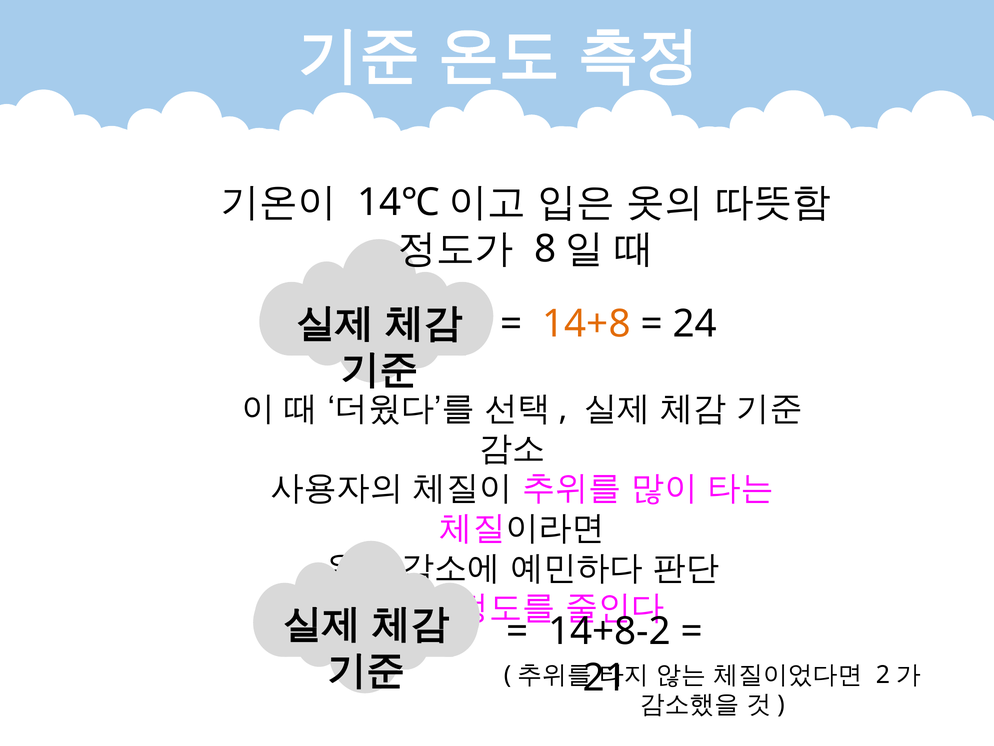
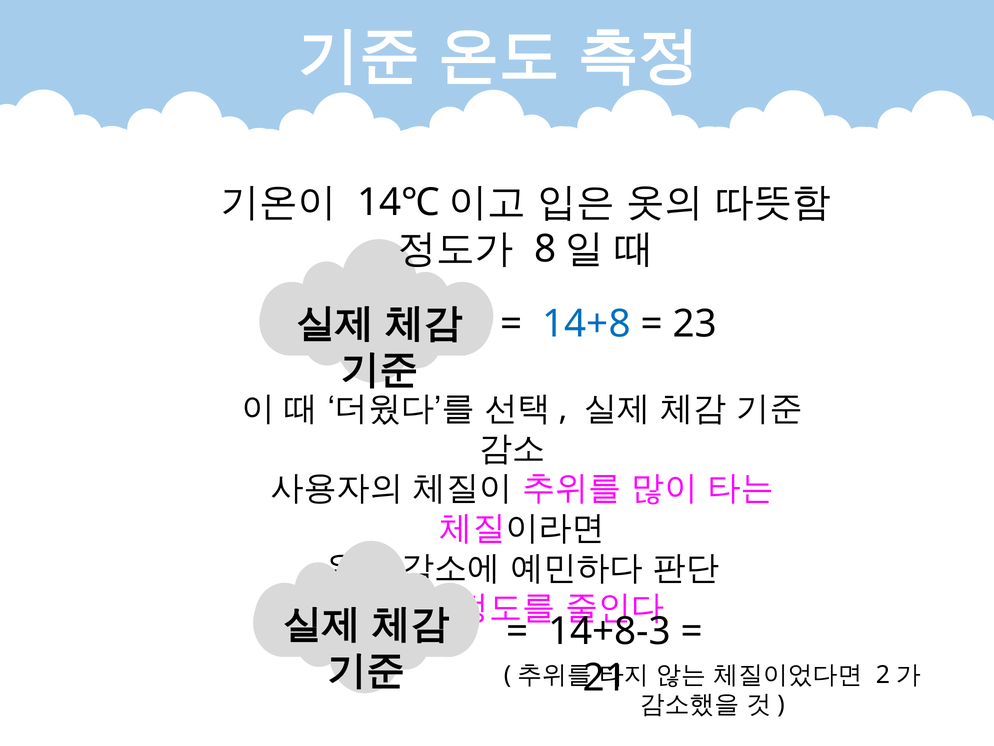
14+8 colour: orange -> blue (586, 324)
24: 24 -> 23 (695, 324)
14+8-2: 14+8-2 -> 14+8-3 (610, 631)
